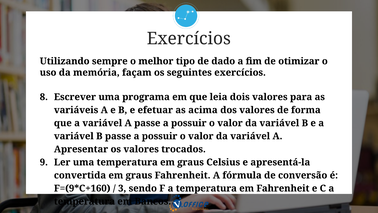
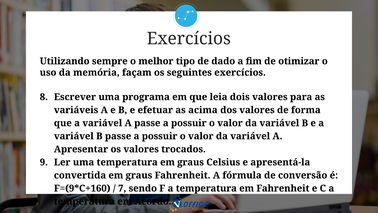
3: 3 -> 7 (122, 188)
Bancos: Bancos -> Acordo (153, 201)
